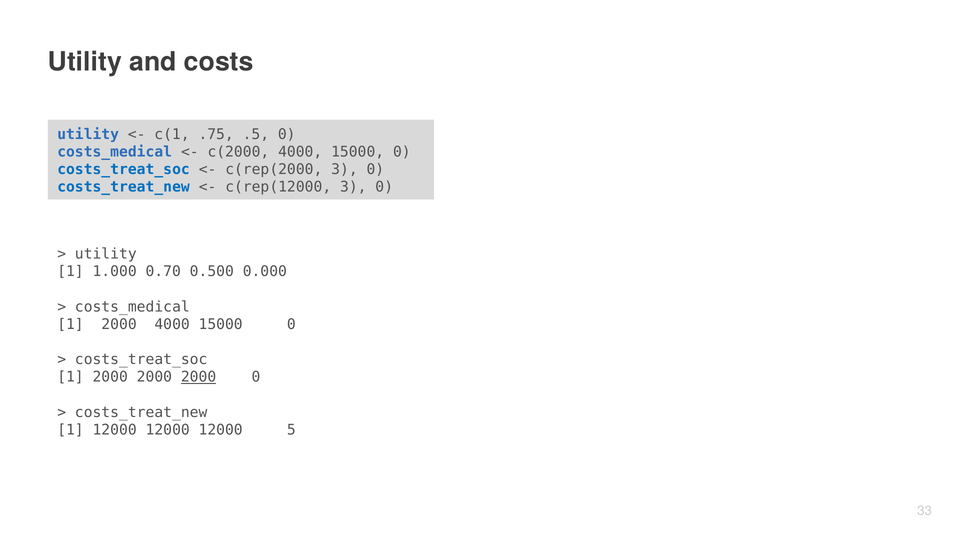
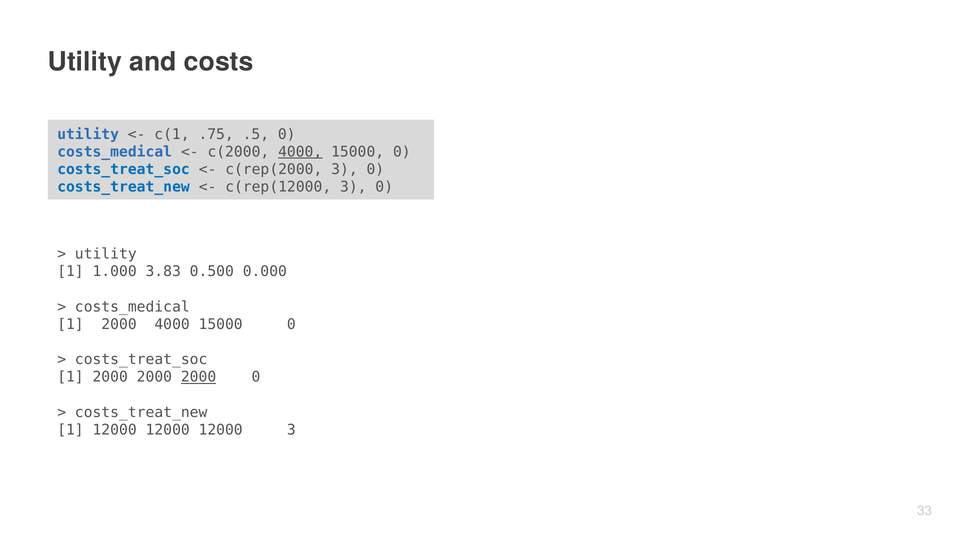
4000 underline: none -> present (300, 152)
0.70: 0.70 -> 3.83 (163, 272)
12000 5: 5 -> 3 (291, 430)
